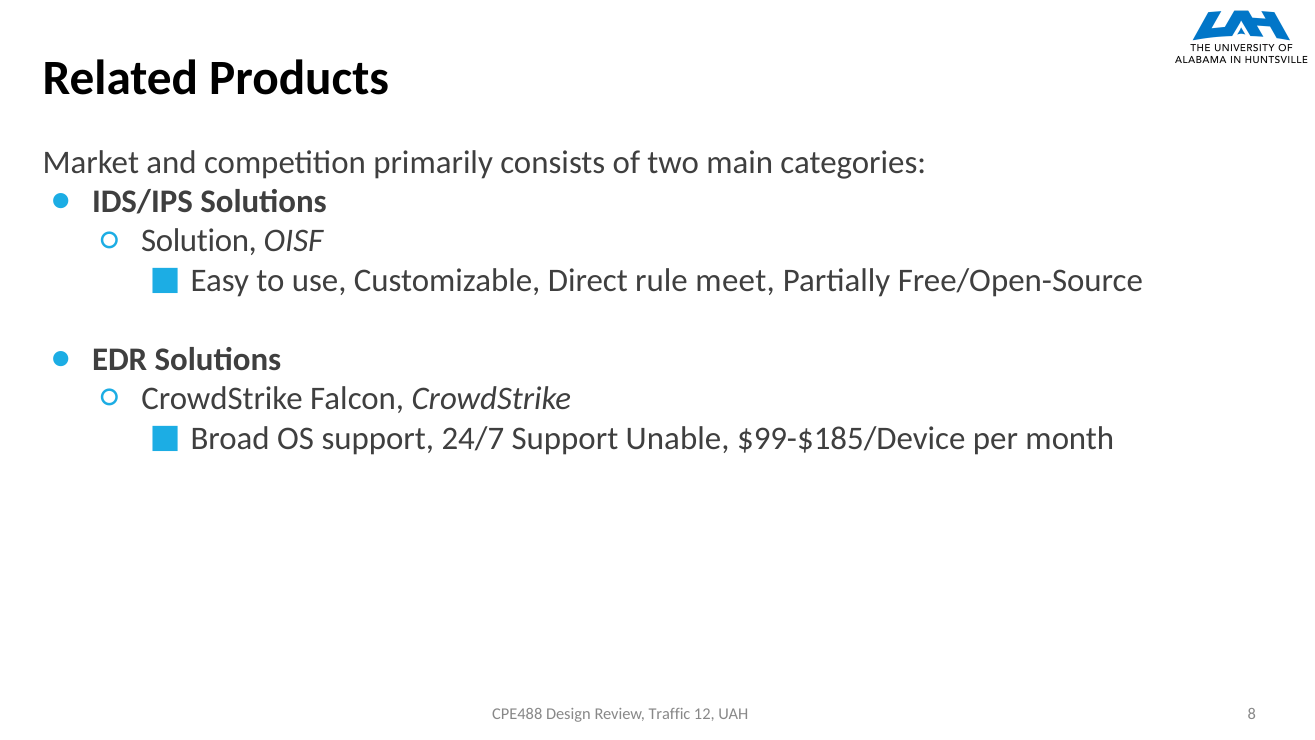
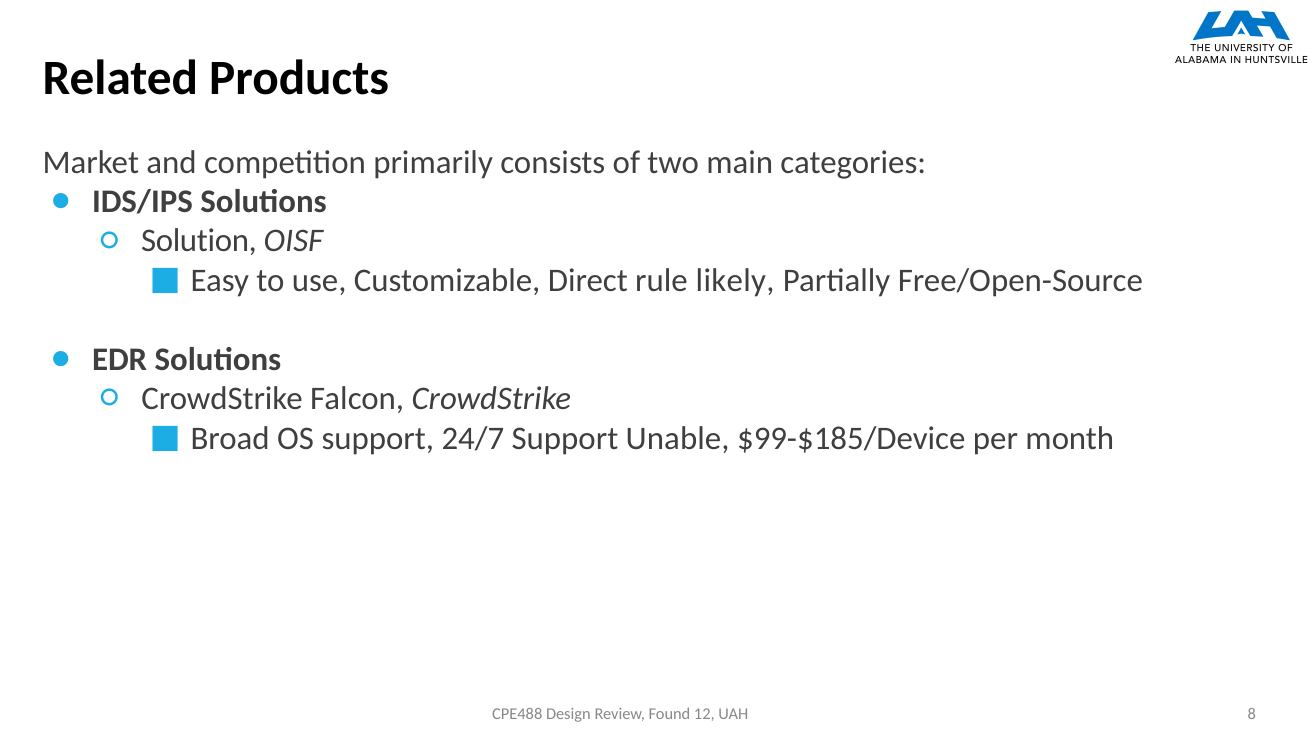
meet: meet -> likely (735, 280)
Traffic: Traffic -> Found (669, 714)
